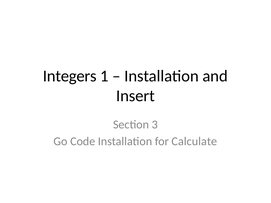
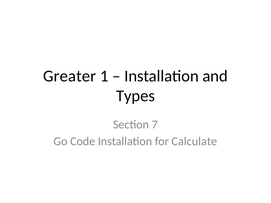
Integers: Integers -> Greater (70, 76)
Insert: Insert -> Types (136, 96)
3: 3 -> 7 (155, 125)
